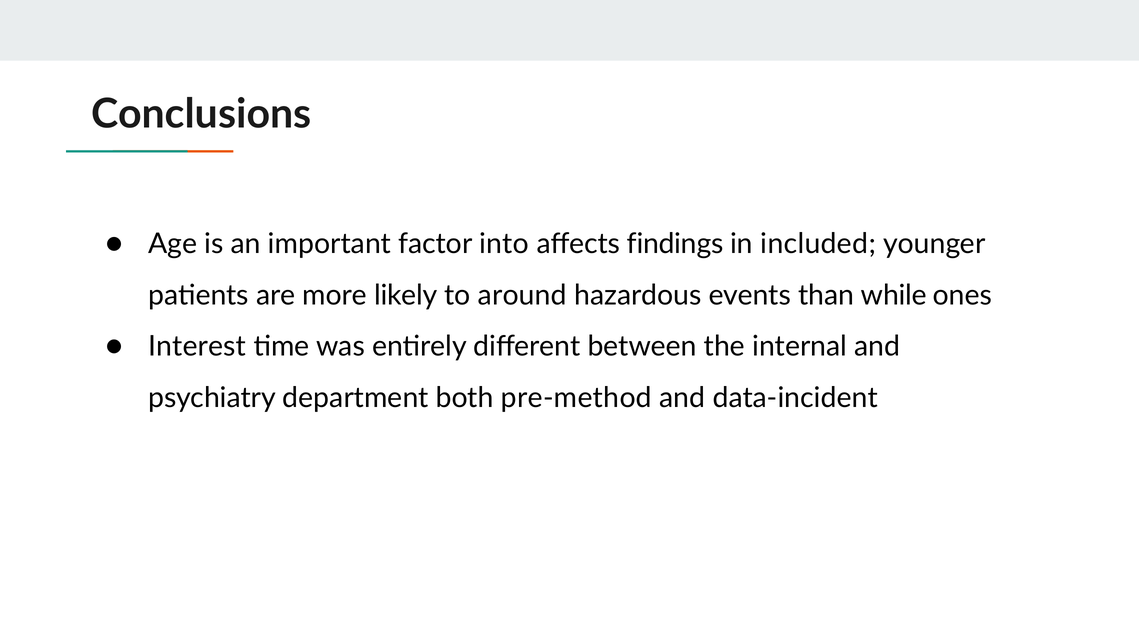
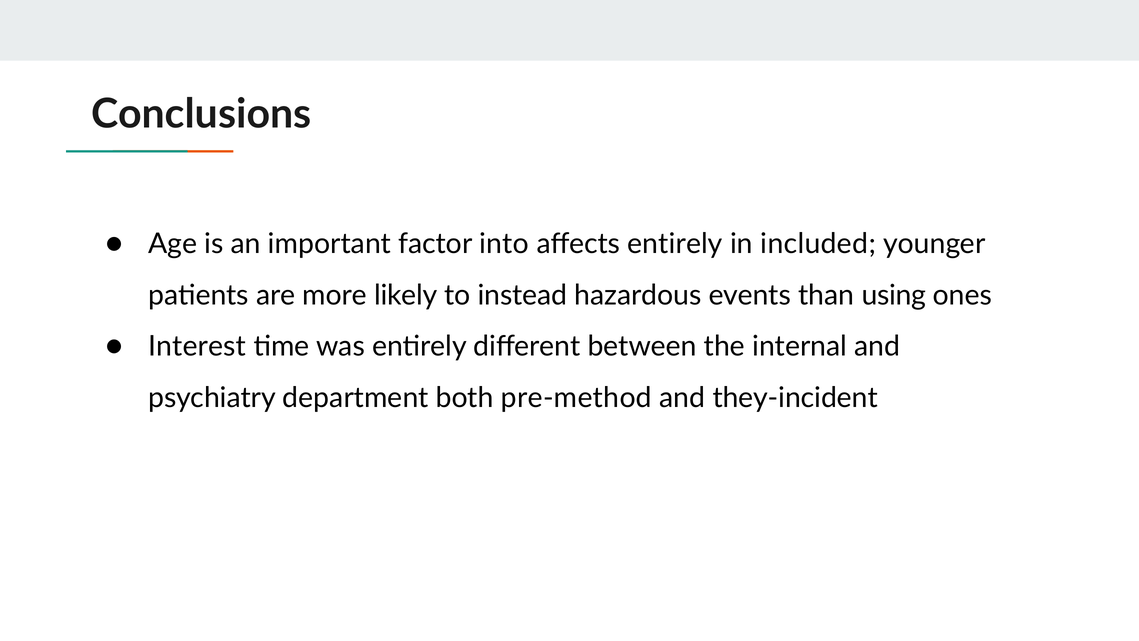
affects findings: findings -> entirely (675, 244)
around: around -> instead (522, 295)
while: while -> using (894, 295)
data-incident: data-incident -> they-incident (795, 398)
